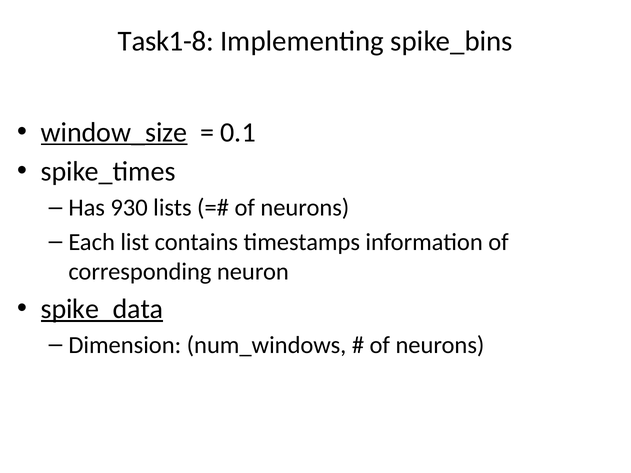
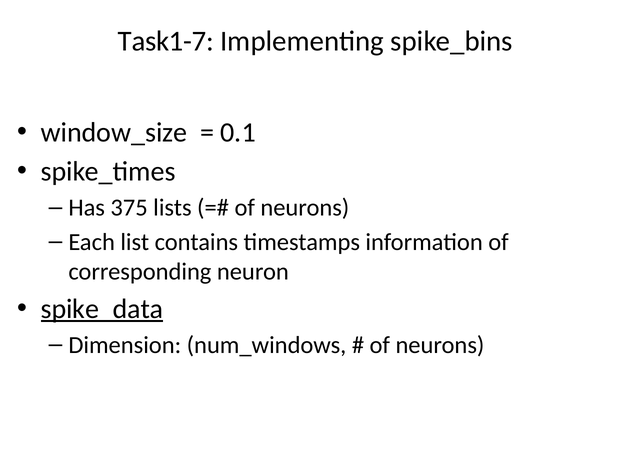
Task1-8: Task1-8 -> Task1-7 (166, 41)
window_size underline: present -> none (114, 132)
930: 930 -> 375 (129, 208)
